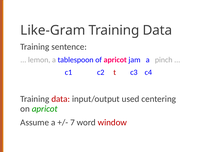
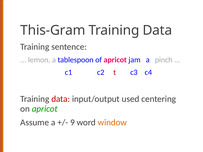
Like-Gram: Like-Gram -> This-Gram (53, 30)
7: 7 -> 9 (72, 123)
window colour: red -> orange (112, 123)
